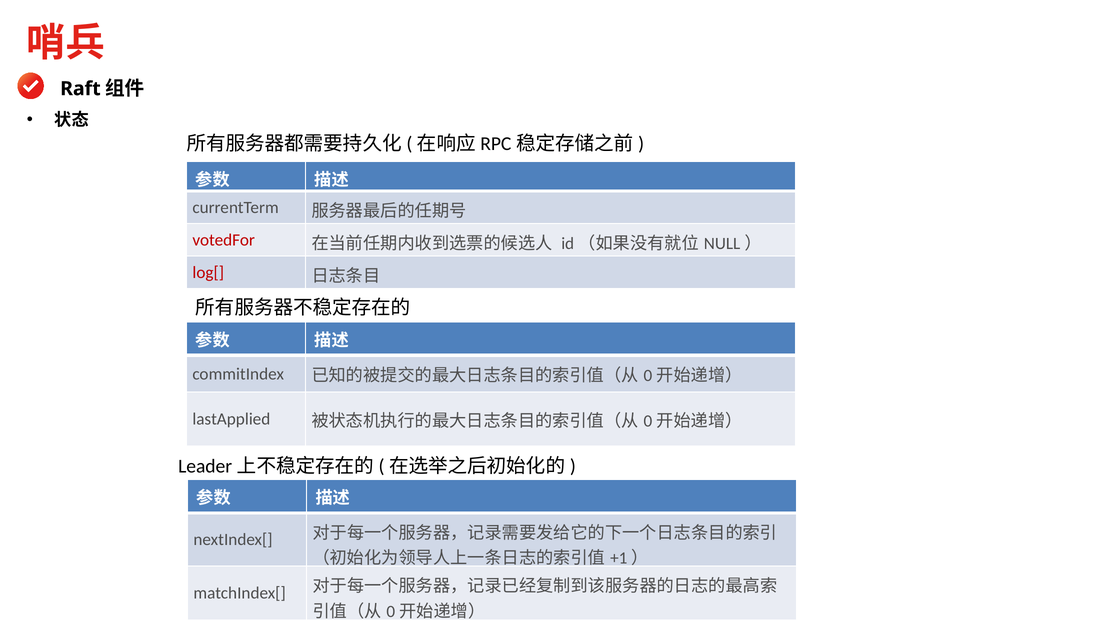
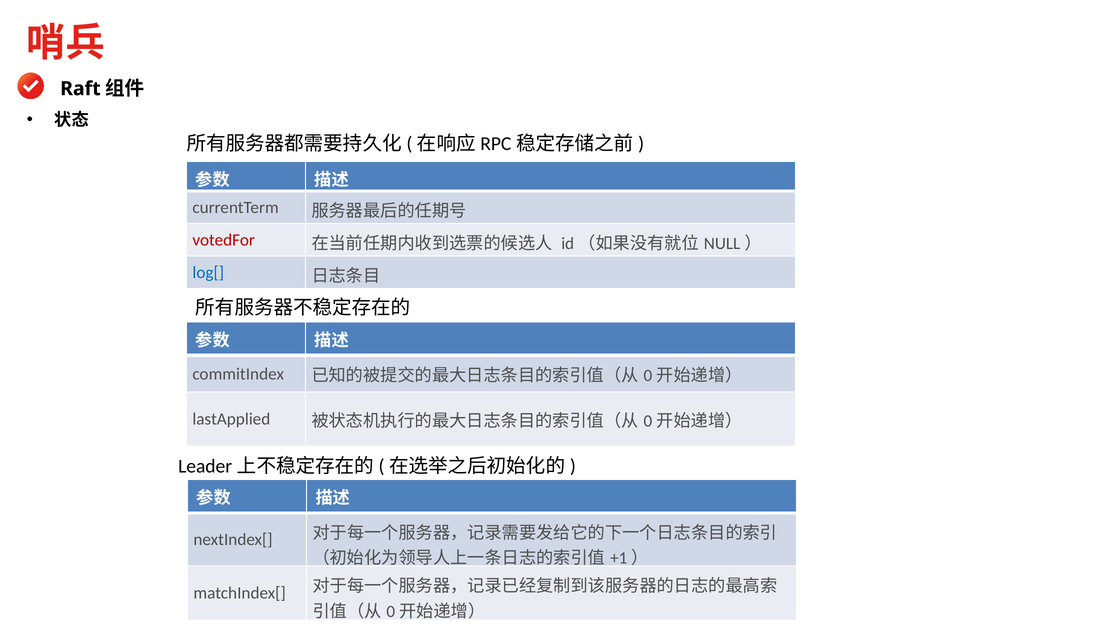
log[ colour: red -> blue (208, 272)
